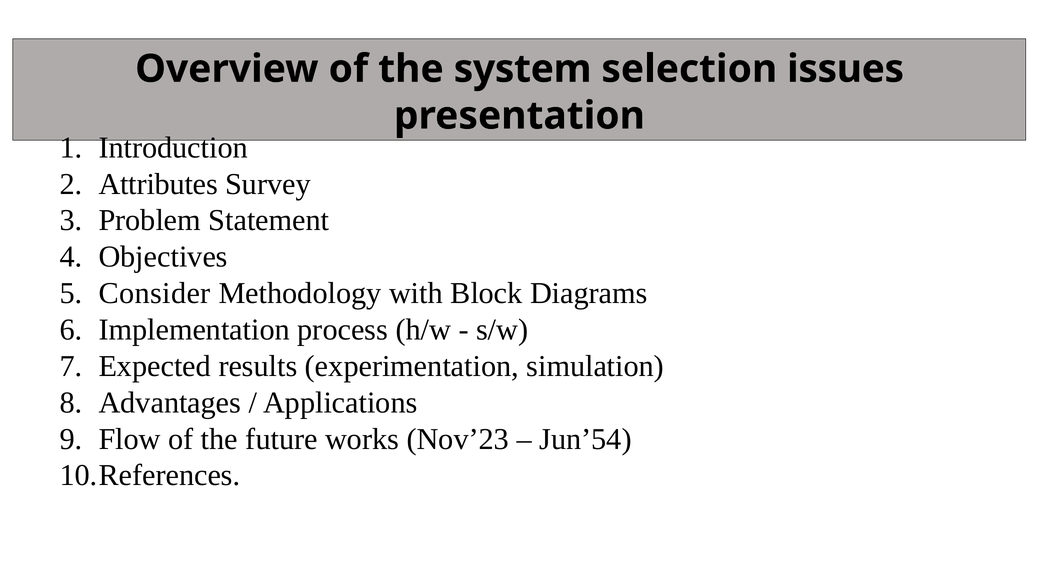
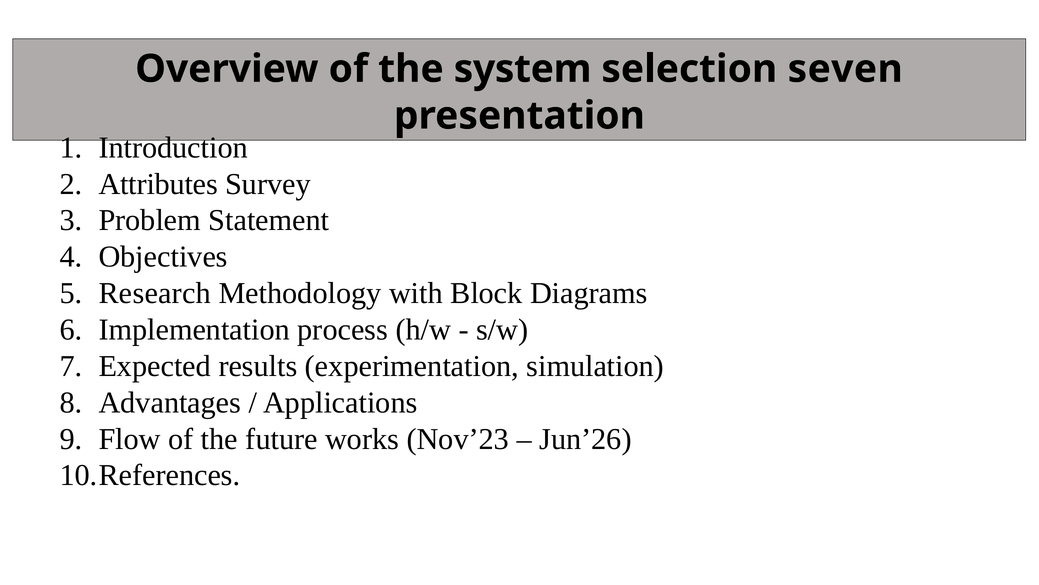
issues: issues -> seven (845, 69)
Consider: Consider -> Research (155, 293)
Jun’54: Jun’54 -> Jun’26 (585, 439)
